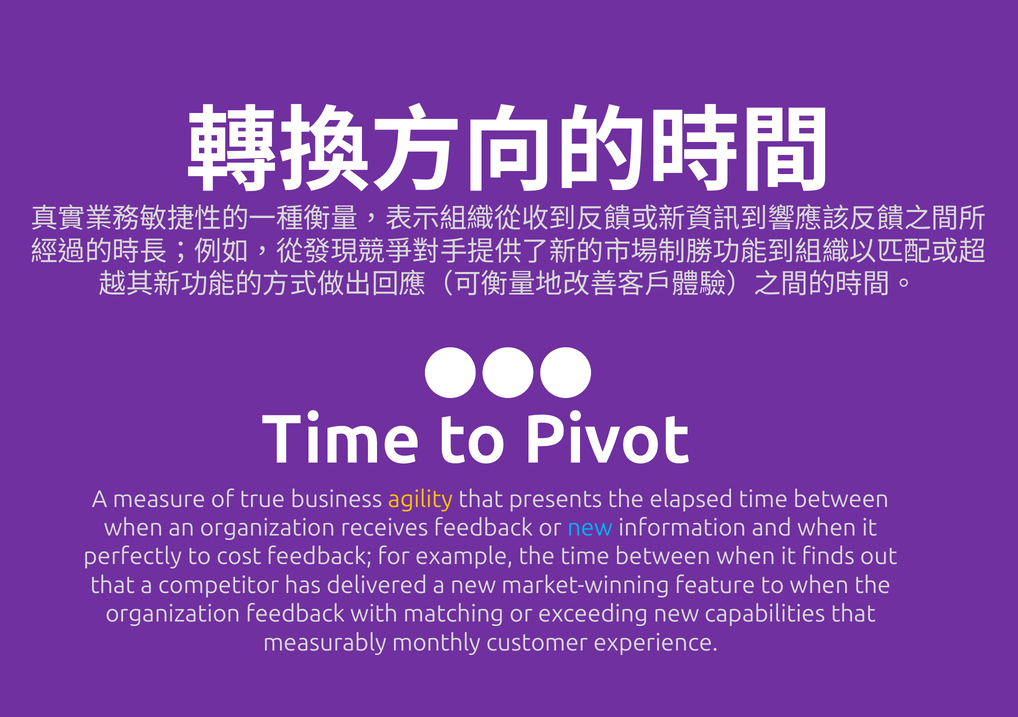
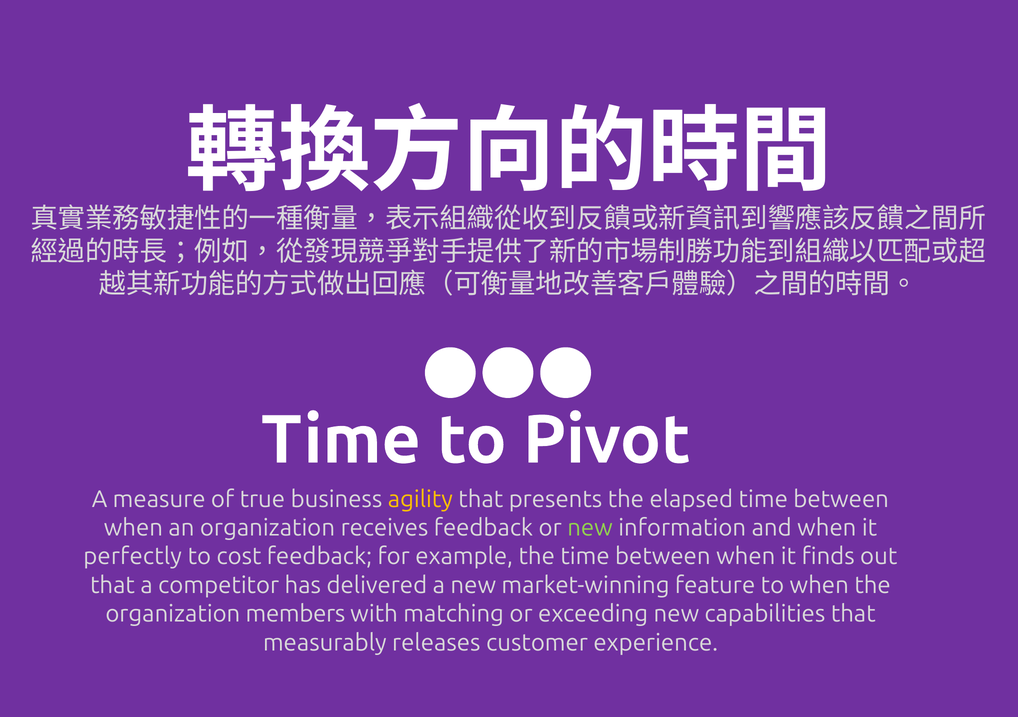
new colour: light blue -> light green (590, 528)
organization feedback: feedback -> members (295, 614)
monthly: monthly -> releases (436, 643)
